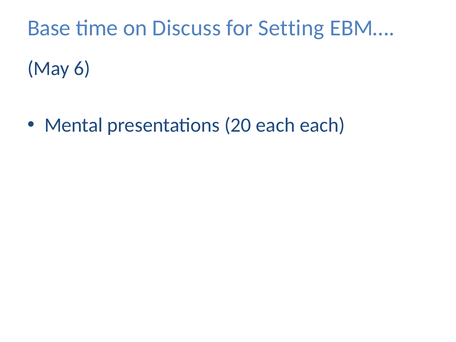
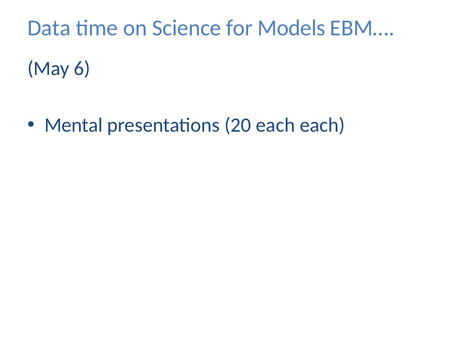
Base: Base -> Data (49, 28)
Discuss: Discuss -> Science (187, 28)
Setting: Setting -> Models (291, 28)
